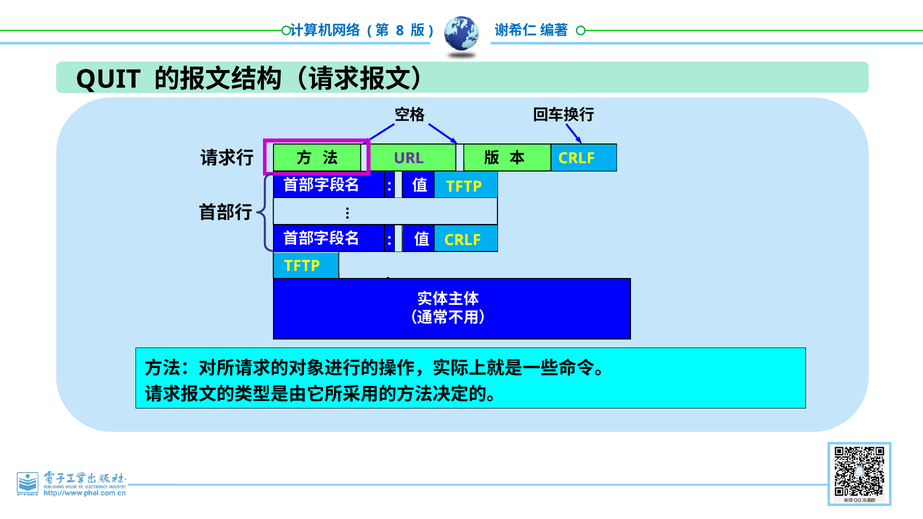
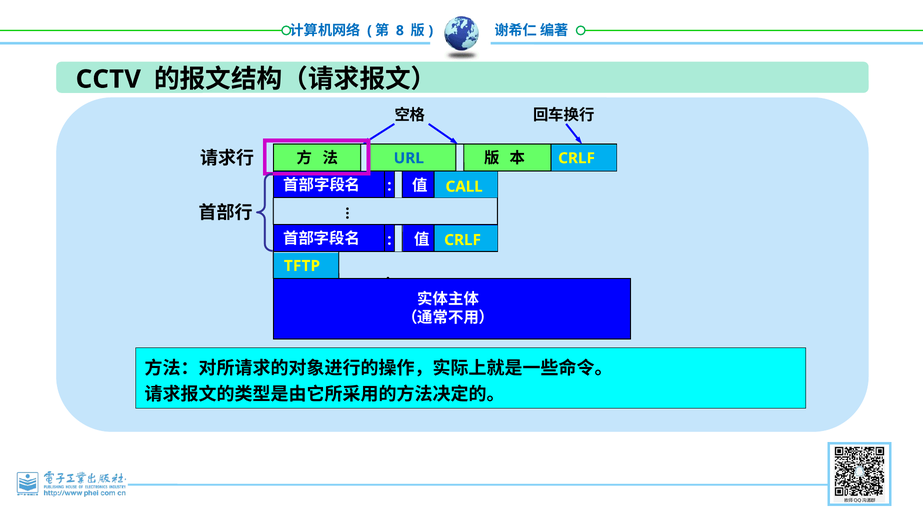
QUIT: QUIT -> CCTV (108, 79)
URL colour: purple -> blue (409, 158)
TFTP: TFTP -> CALL (464, 187)
